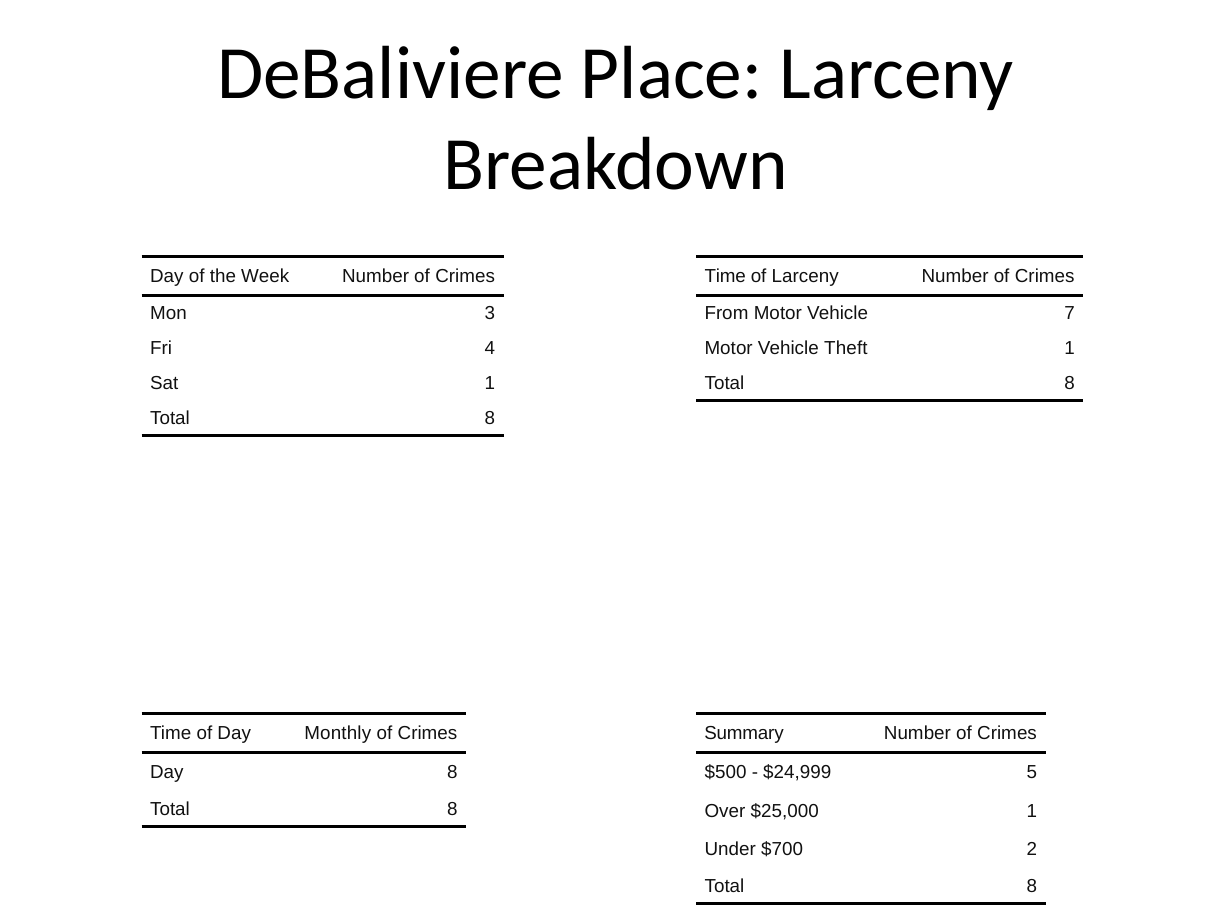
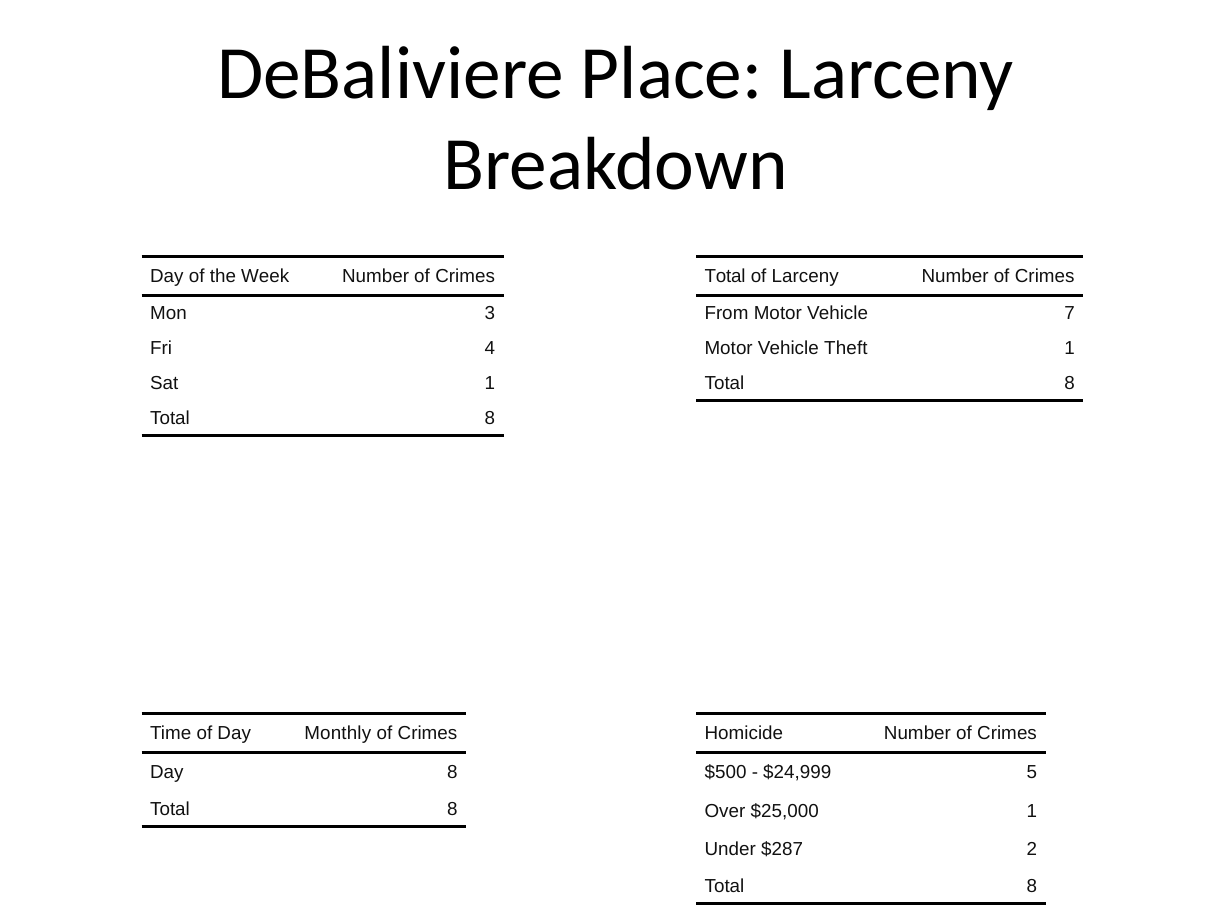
Time: Time -> Total (725, 276)
Summary: Summary -> Homicide (744, 733)
$700: $700 -> $287 (782, 849)
